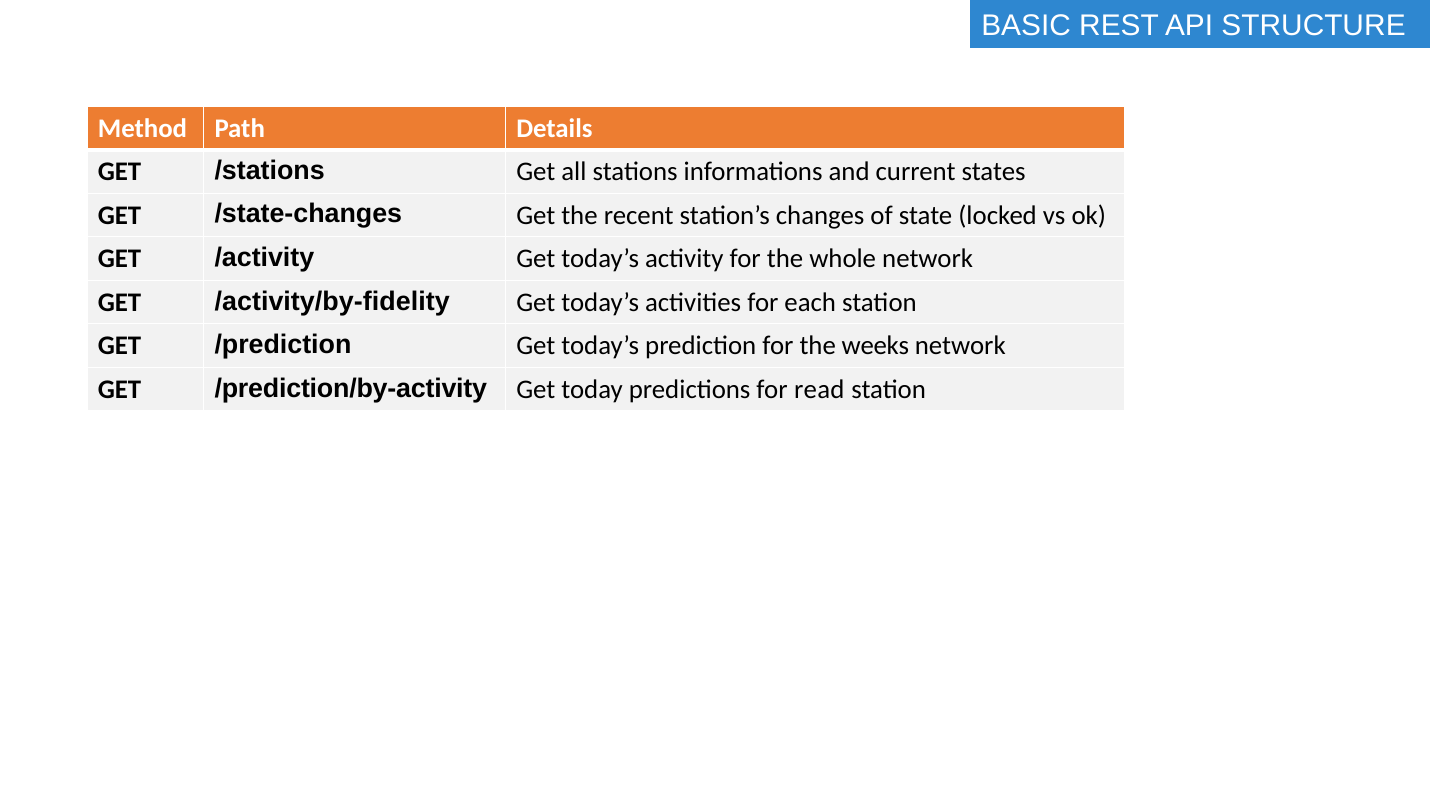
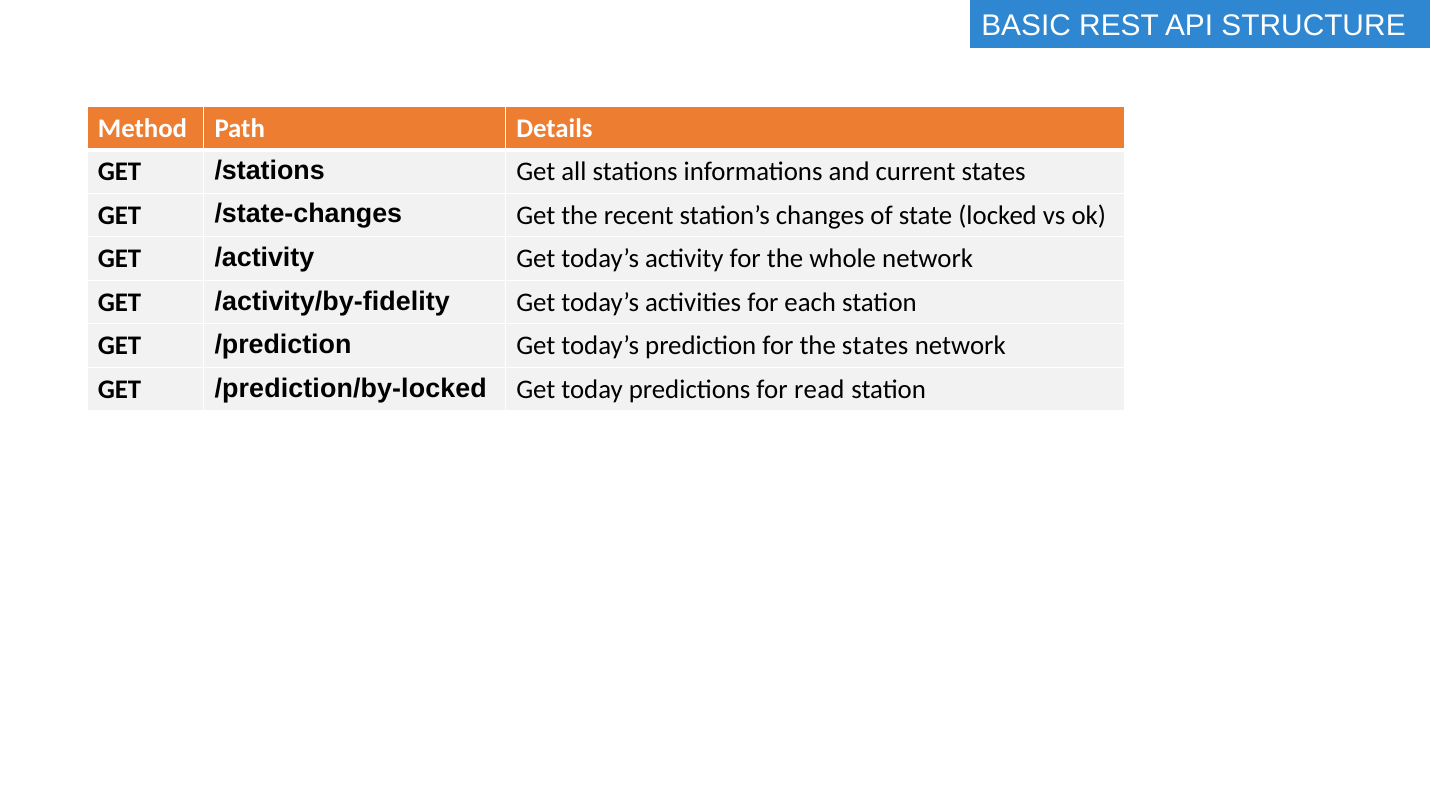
the weeks: weeks -> states (875, 346)
/prediction/by-activity: /prediction/by-activity -> /prediction/by-locked (351, 388)
